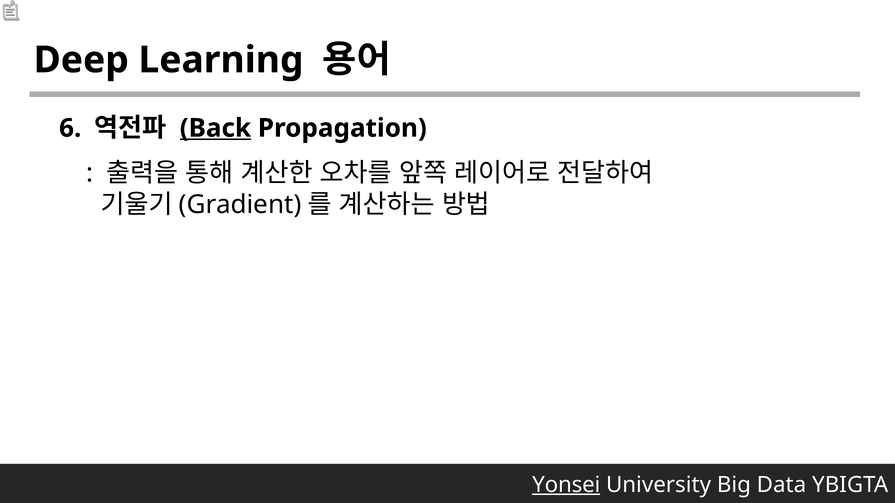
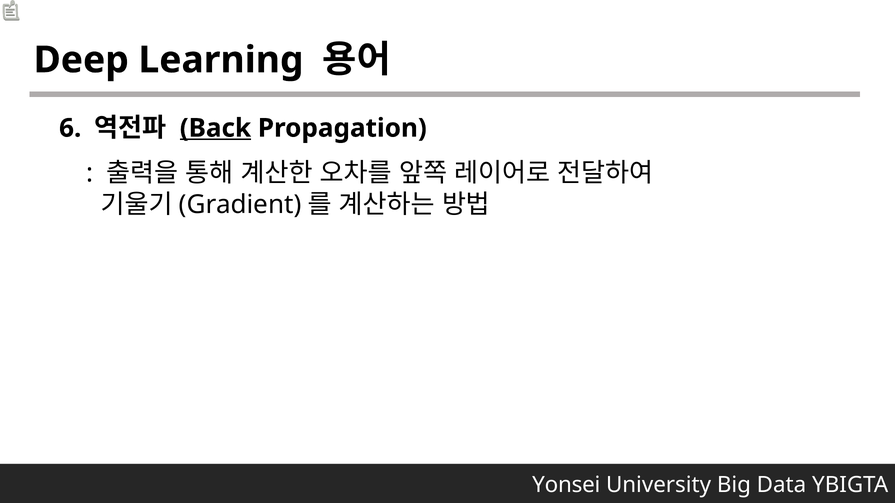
Yonsei underline: present -> none (566, 485)
